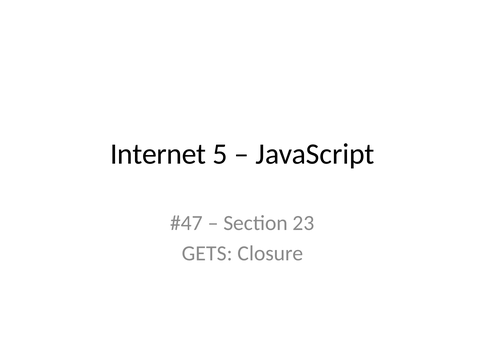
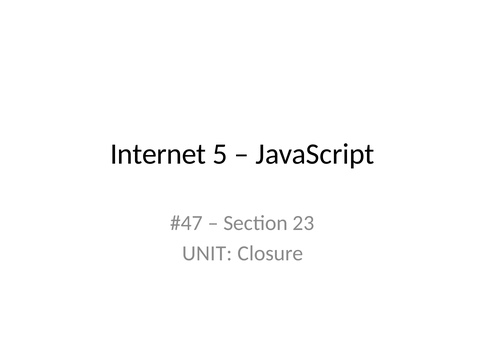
GETS: GETS -> UNIT (207, 253)
